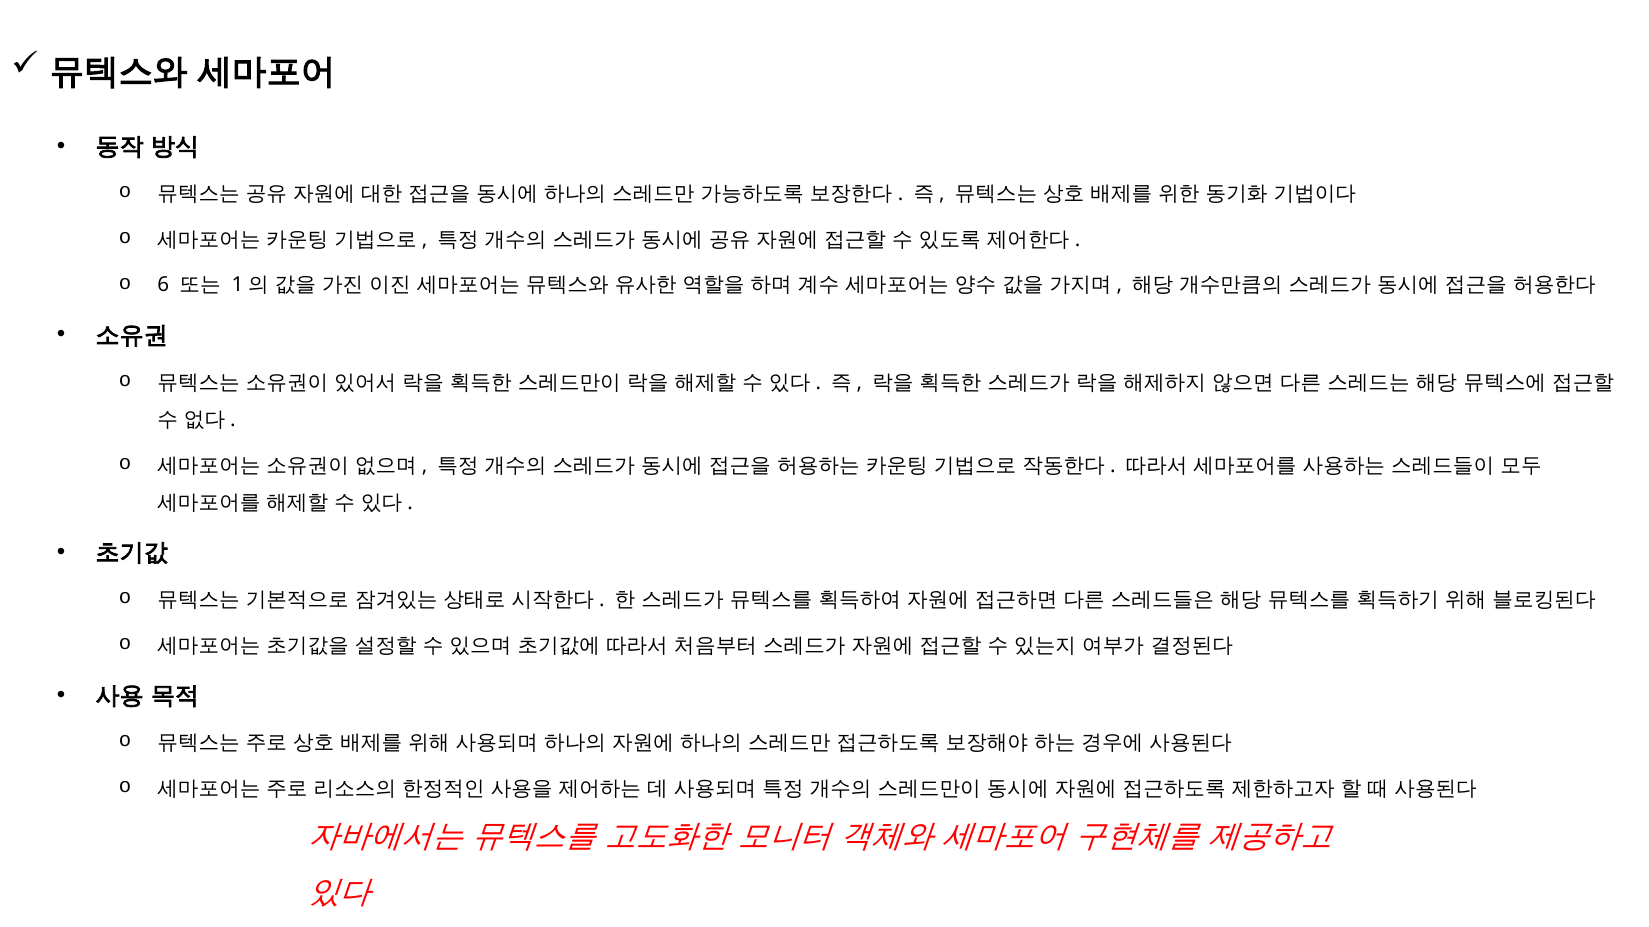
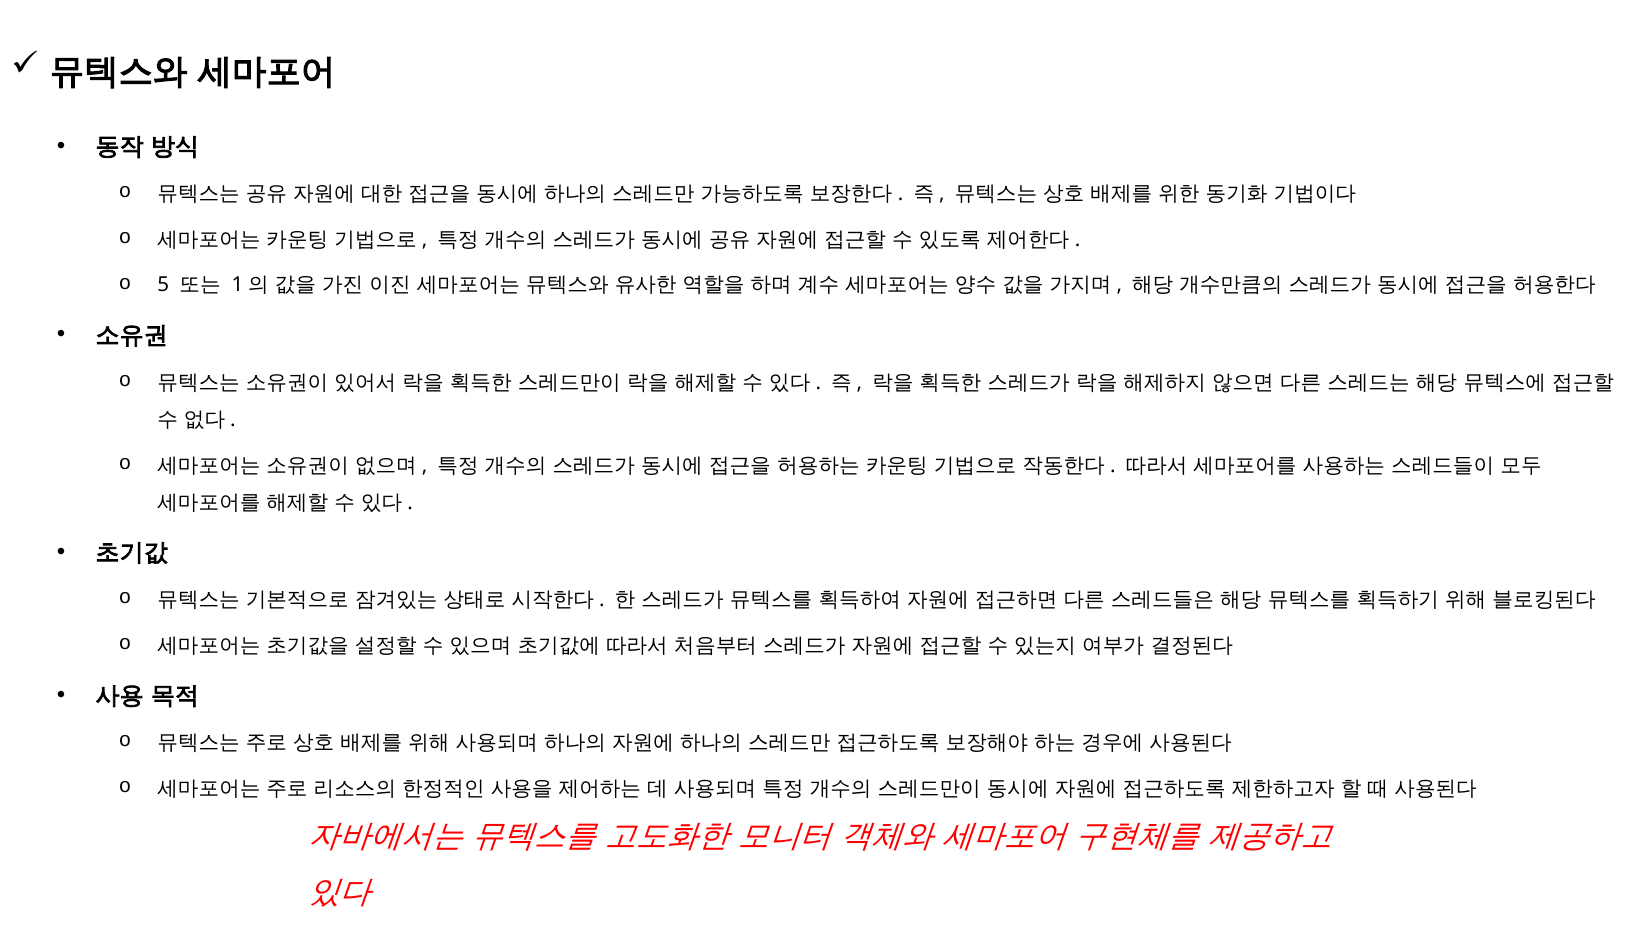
6: 6 -> 5 (163, 285)
